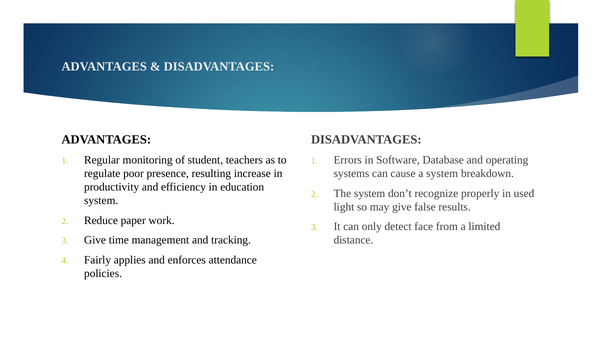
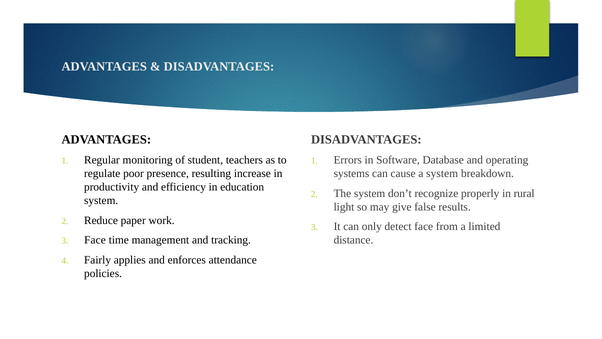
used: used -> rural (524, 193)
Give: Give -> Face (95, 240)
